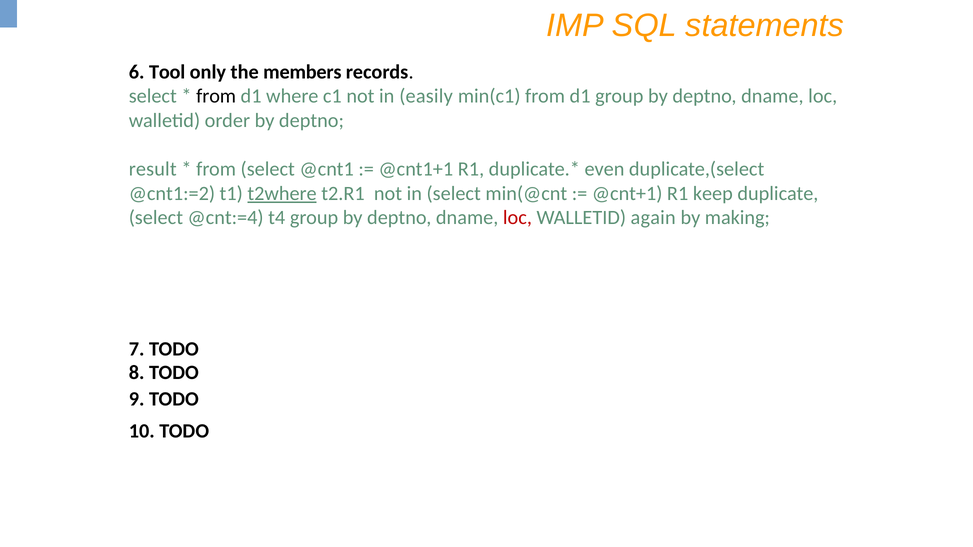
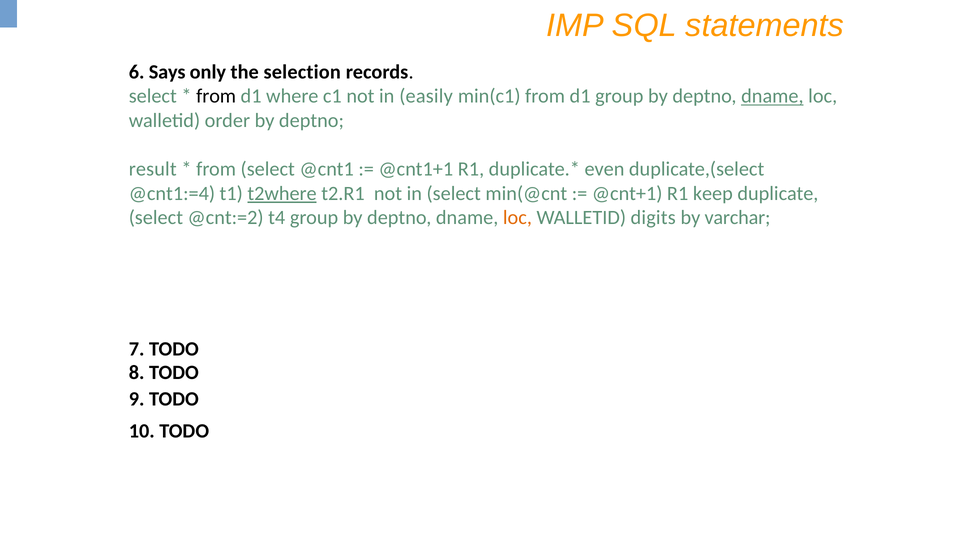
Tool: Tool -> Says (167, 72)
members: members -> selection (302, 72)
dname underline: none -> present (772, 96)
@cnt1:=2: @cnt1:=2 -> @cnt1:=4 (172, 194)
@cnt:=4: @cnt:=4 -> @cnt:=2 (226, 218)
loc colour: red -> orange (517, 218)
again: again -> digits (653, 218)
making: making -> varchar (737, 218)
